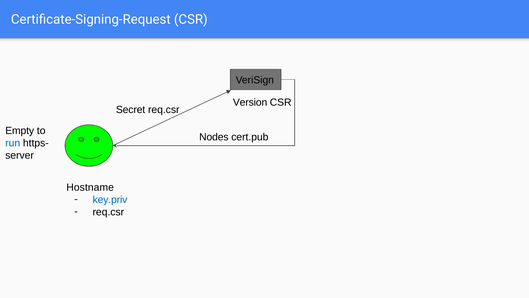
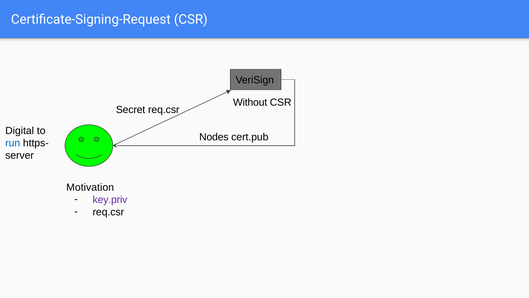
Version: Version -> Without (250, 102)
Empty: Empty -> Digital (20, 130)
Hostname: Hostname -> Motivation (90, 187)
key.priv colour: blue -> purple (110, 199)
